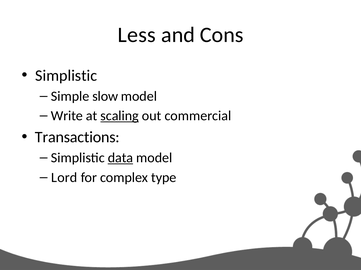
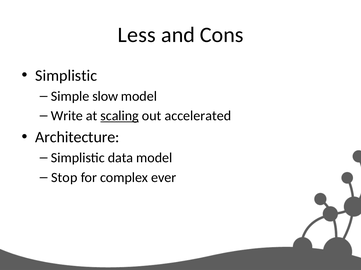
commercial: commercial -> accelerated (198, 116)
Transactions: Transactions -> Architecture (77, 138)
data underline: present -> none (120, 158)
Lord: Lord -> Stop (64, 178)
type: type -> ever (164, 178)
